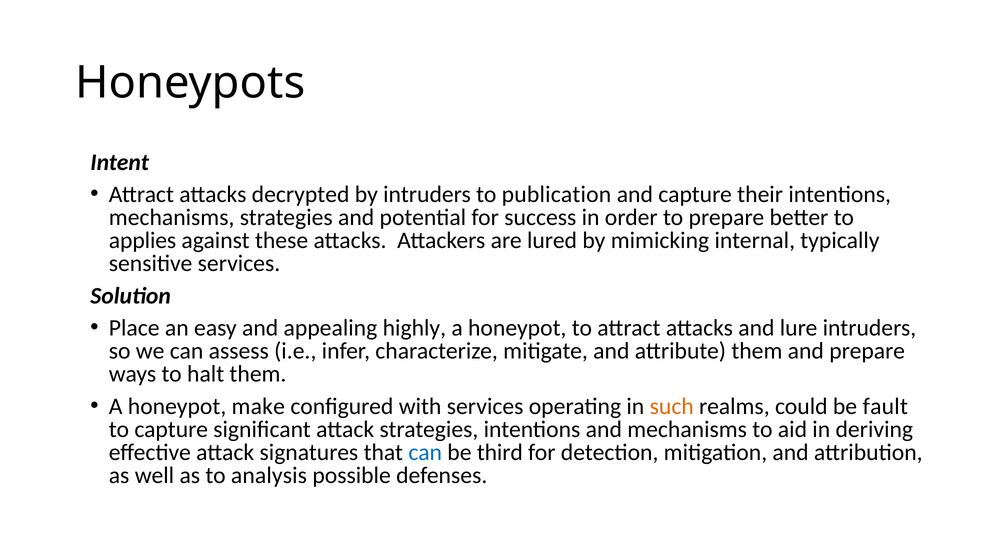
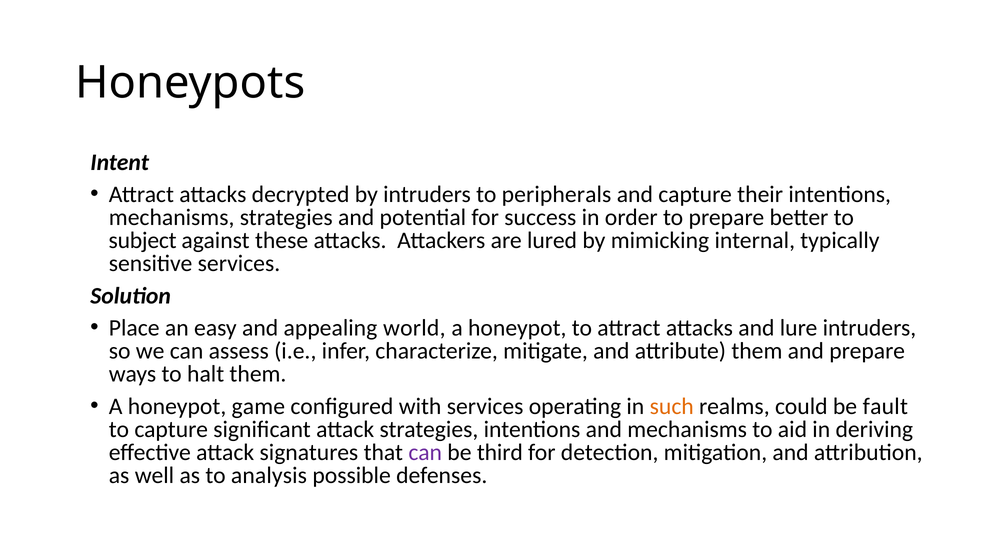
publication: publication -> peripherals (557, 194)
applies: applies -> subject (143, 240)
highly: highly -> world (414, 328)
make: make -> game (258, 406)
can colour: blue -> purple (425, 452)
